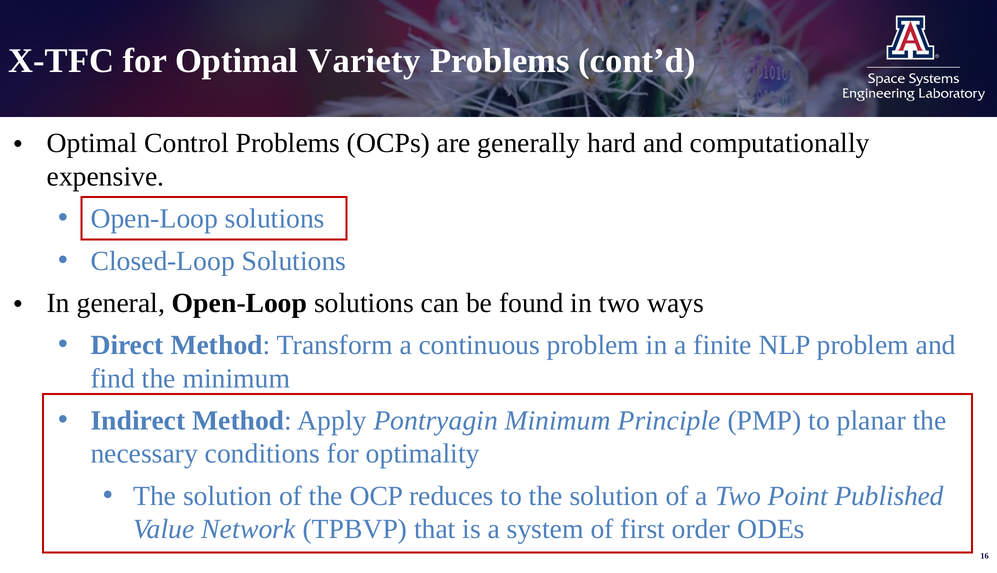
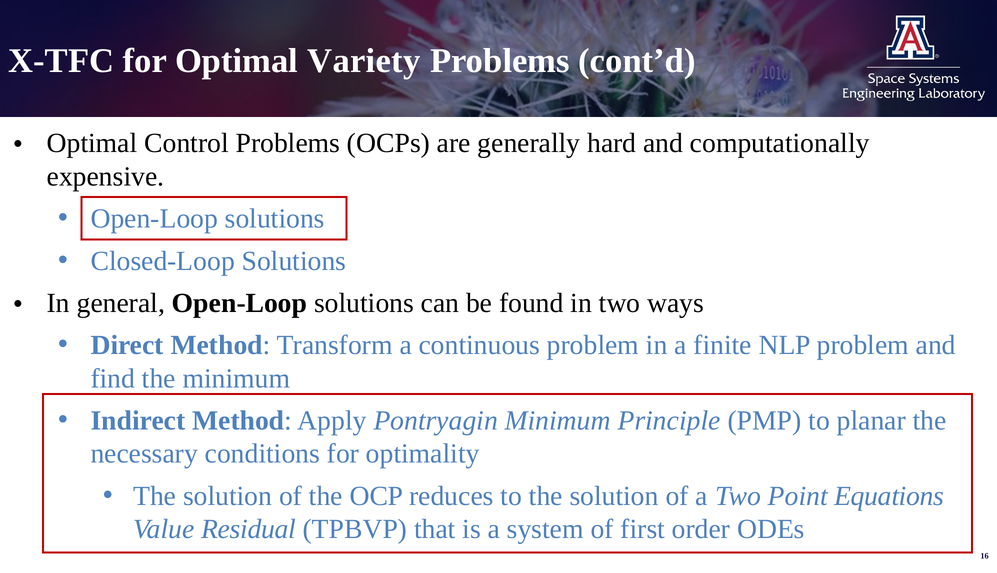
Published: Published -> Equations (889, 496)
Network: Network -> Residual (249, 529)
